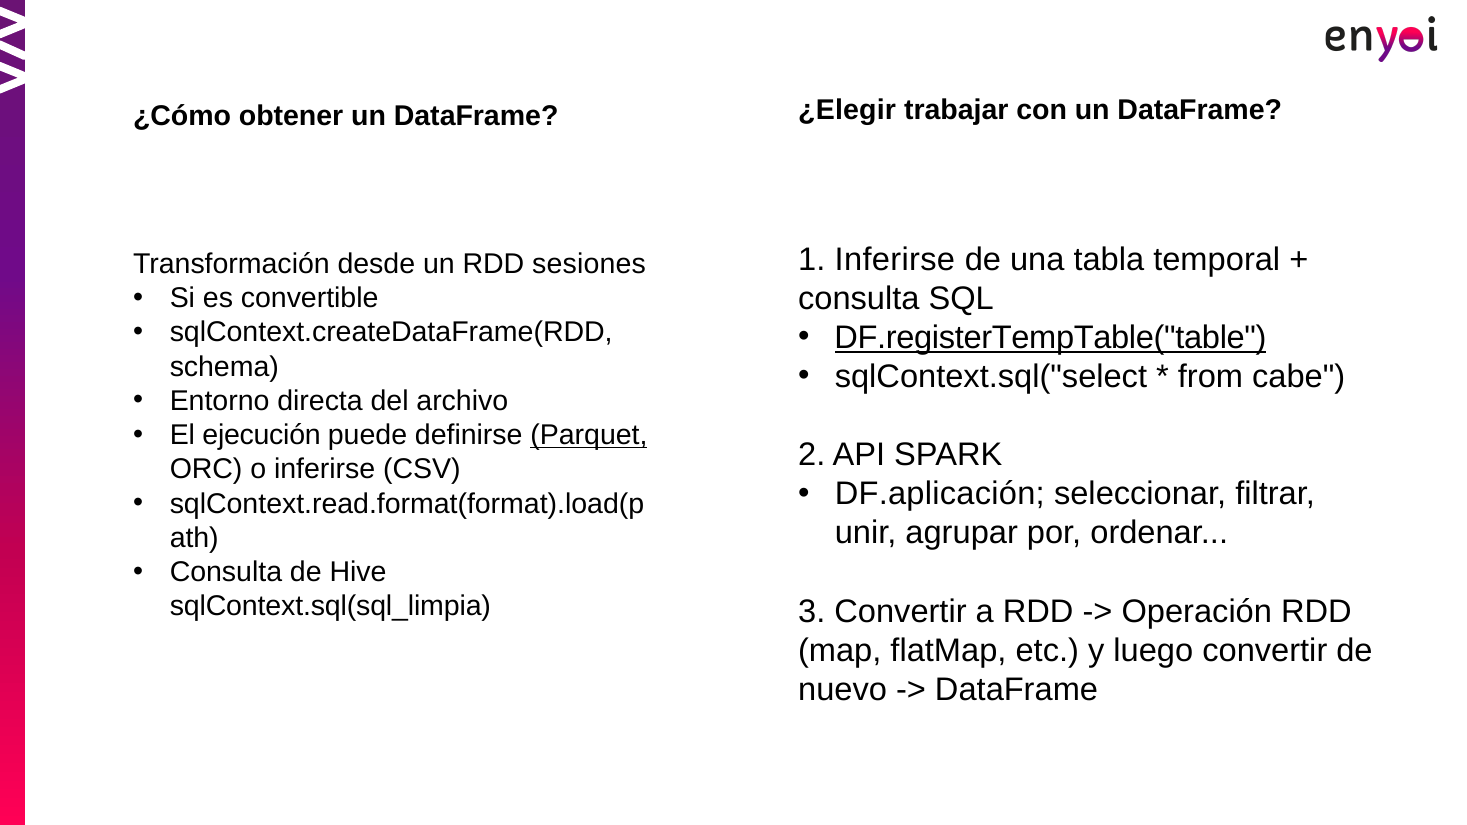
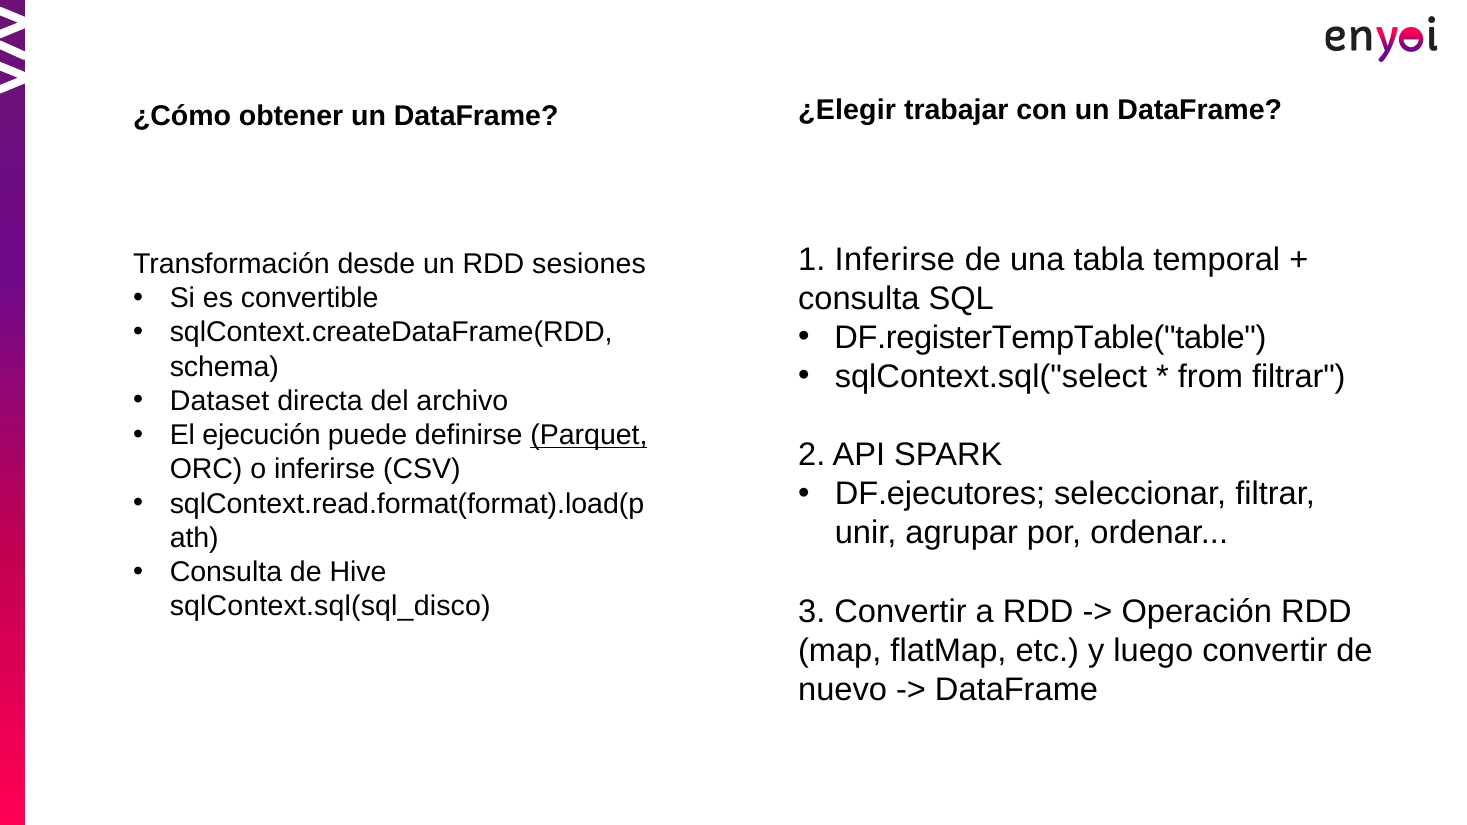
DF.registerTempTable("table underline: present -> none (1050, 338)
from cabe: cabe -> filtrar (1299, 377)
Entorno: Entorno -> Dataset (220, 401)
DF.aplicación: DF.aplicación -> DF.ejecutores (940, 494)
sqlContext.sql(sql_limpia: sqlContext.sql(sql_limpia -> sqlContext.sql(sql_disco (330, 607)
